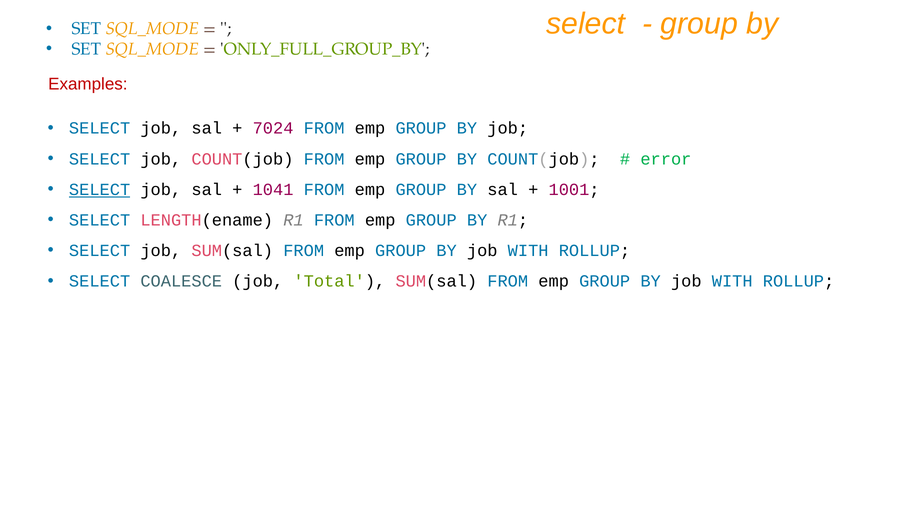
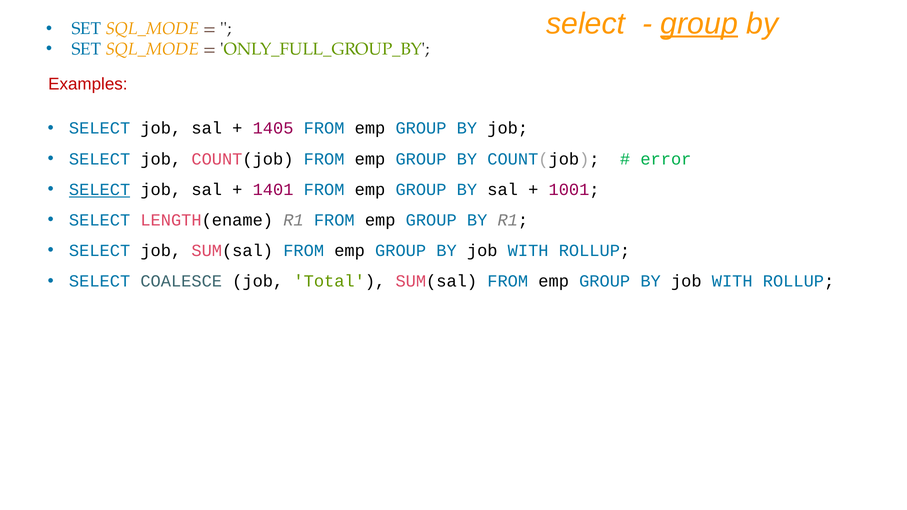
group underline: none -> present (699, 24)
7024: 7024 -> 1405 (273, 128)
1041: 1041 -> 1401 (273, 190)
